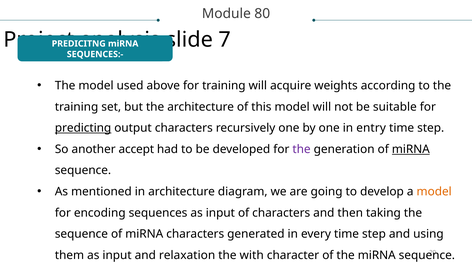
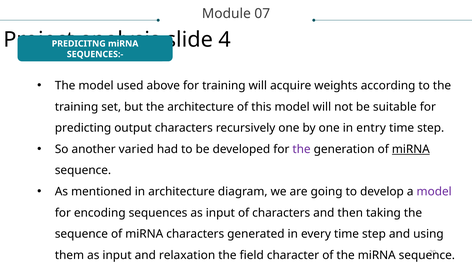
80: 80 -> 07 (262, 14)
7: 7 -> 4 (225, 40)
predicting underline: present -> none (83, 128)
accept: accept -> varied (136, 149)
model colour: orange -> purple (434, 192)
with: with -> field (252, 256)
